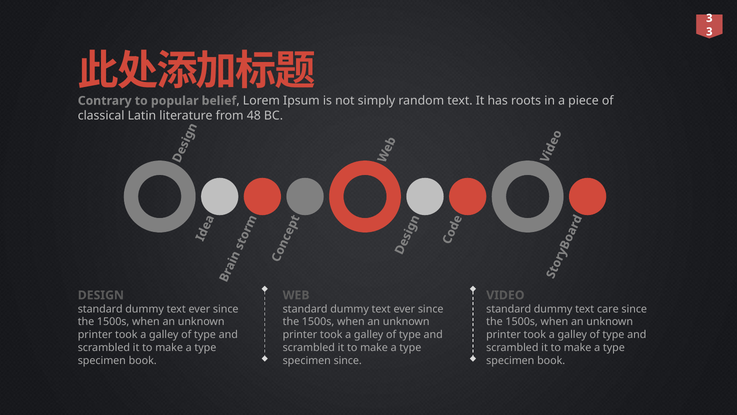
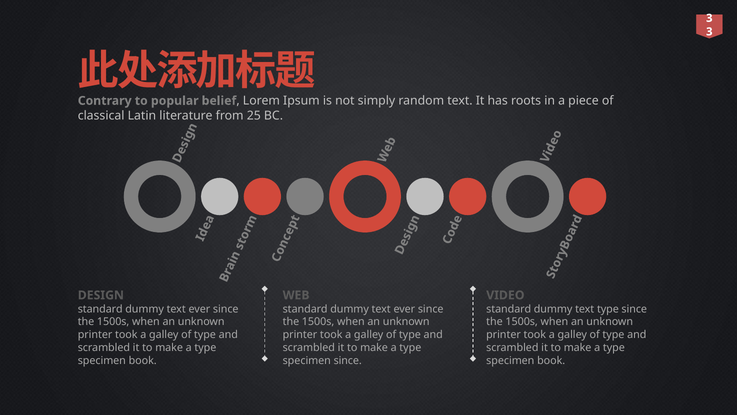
48: 48 -> 25 (254, 115)
text care: care -> type (608, 309)
